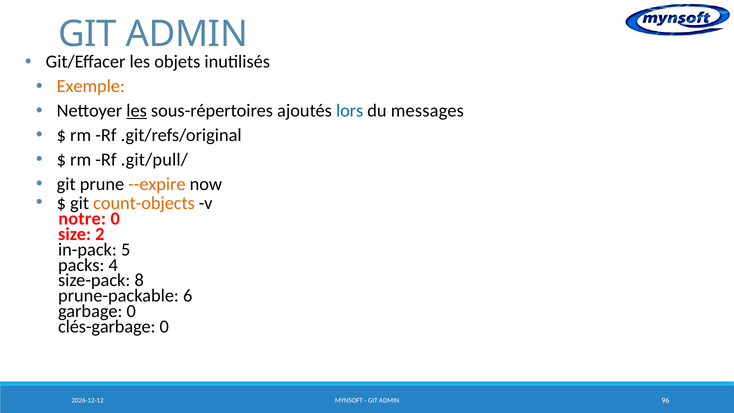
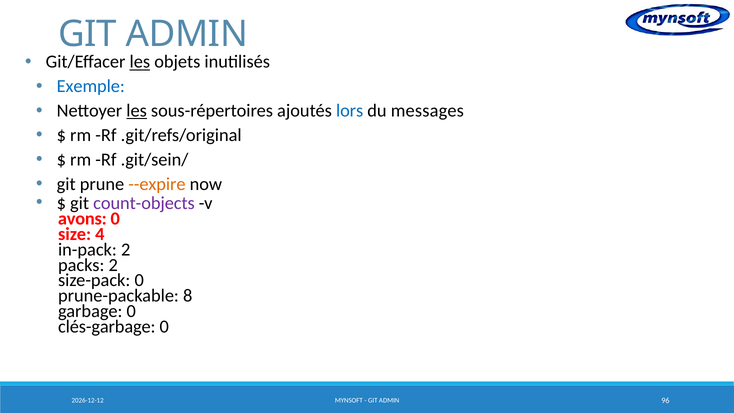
les underline: none -> present (140, 62)
Exemple colour: orange -> blue (91, 86)
.git/pull/: .git/pull/ -> .git/sein/ (155, 160)
count-objects colour: orange -> purple (144, 203)
notre: notre -> avons (82, 219)
2: 2 -> 4 (100, 234)
in-pack 5: 5 -> 2 (126, 249)
packs 4: 4 -> 2 (113, 265)
size-pack 8: 8 -> 0 (139, 280)
6: 6 -> 8 (188, 296)
